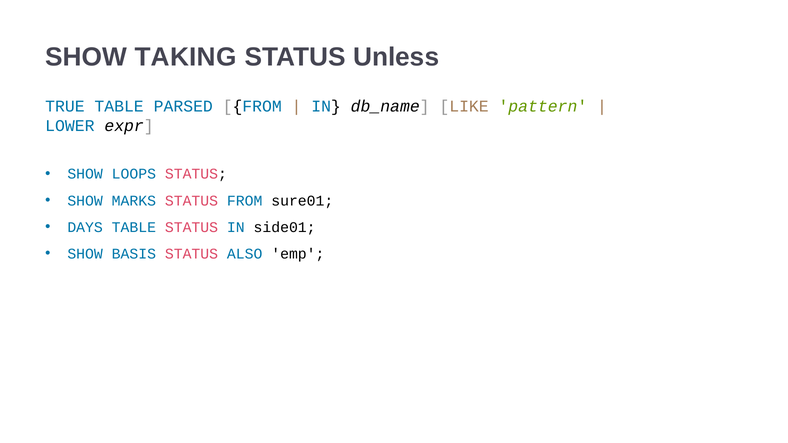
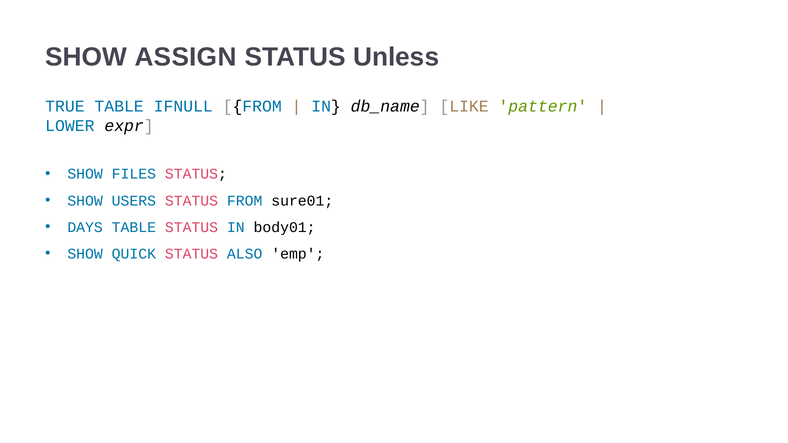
TAKING: TAKING -> ASSIGN (186, 57)
PARSED: PARSED -> IFNULL (183, 106)
LOOPS: LOOPS -> FILES (134, 174)
MARKS: MARKS -> USERS (134, 201)
side01: side01 -> body01 (285, 227)
BASIS: BASIS -> QUICK (134, 254)
